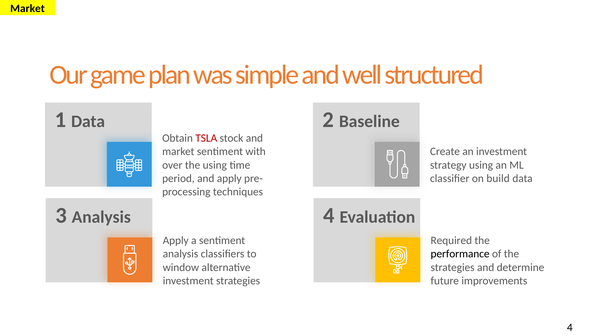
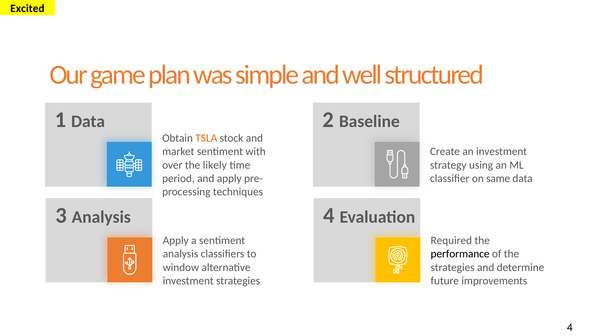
Market: Market -> Excited (27, 8)
TSLA colour: red -> orange (206, 138)
the using: using -> likely (215, 165)
build: build -> same (498, 179)
